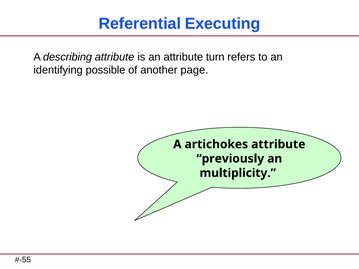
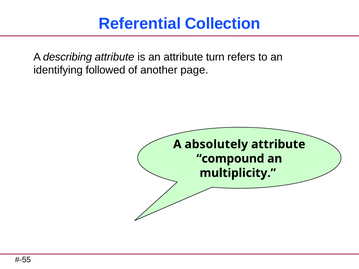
Executing: Executing -> Collection (223, 24)
possible: possible -> followed (105, 70)
artichokes: artichokes -> absolutely (216, 144)
previously: previously -> compound (230, 159)
